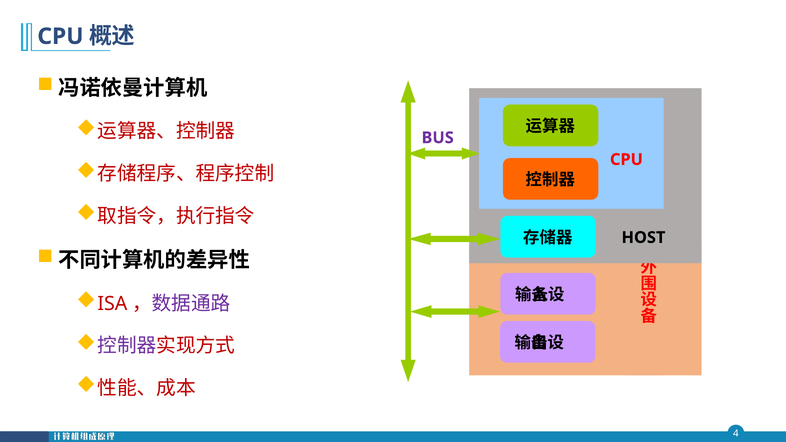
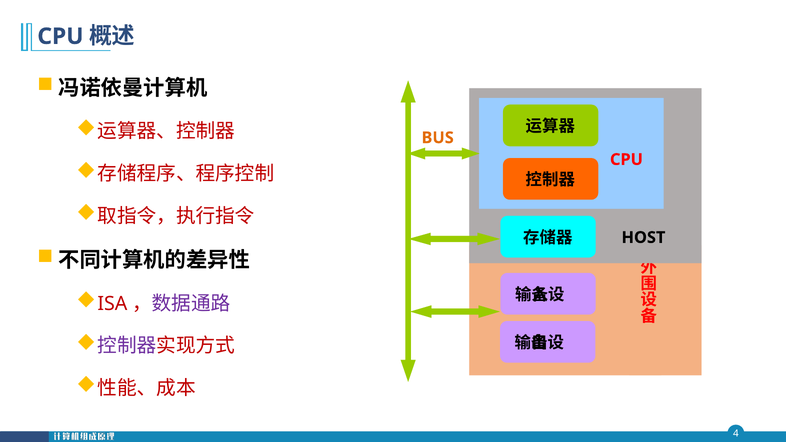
BUS colour: purple -> orange (438, 138)
